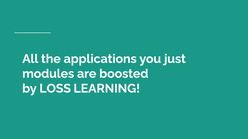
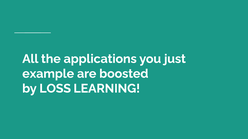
modules: modules -> example (48, 74)
